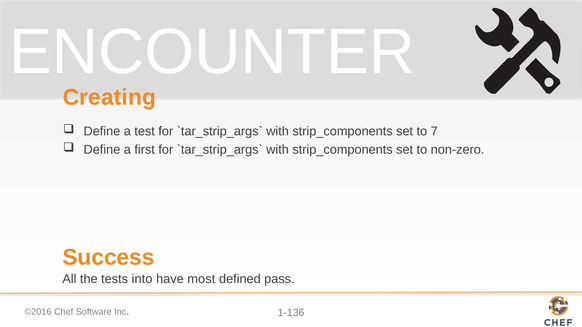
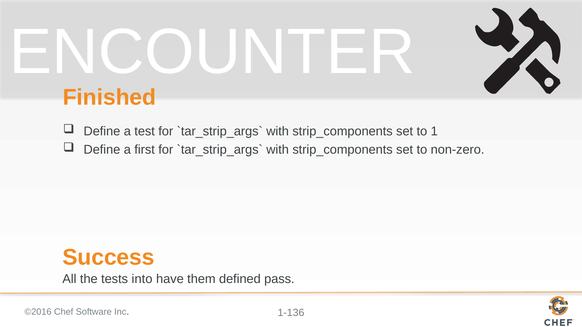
Creating: Creating -> Finished (109, 98)
7: 7 -> 1 (434, 132)
most: most -> them (201, 279)
